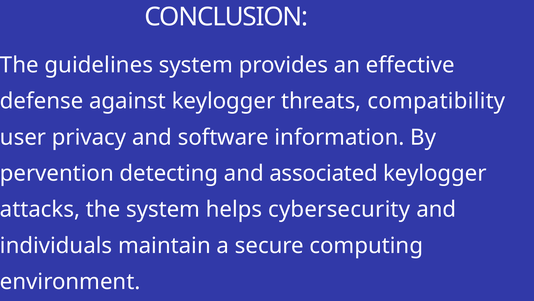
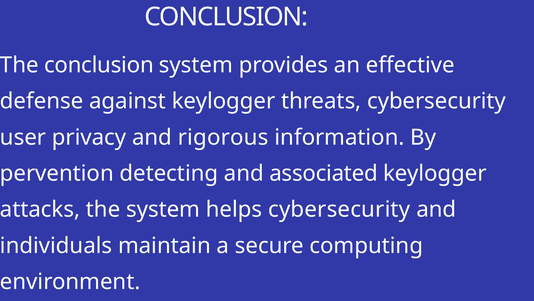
The guidelines: guidelines -> conclusion (99, 65)
threats compatibility: compatibility -> cybersecurity (437, 101)
software: software -> rigorous (223, 137)
